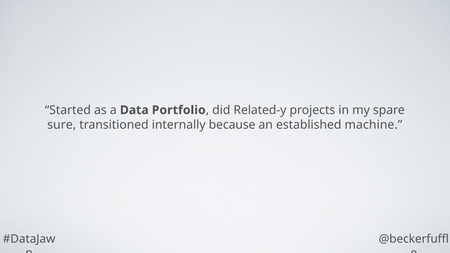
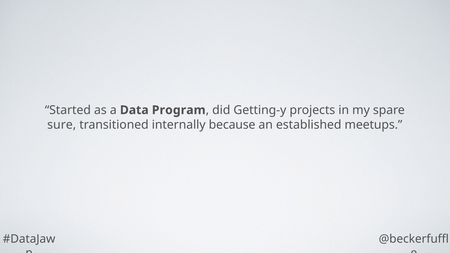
Portfolio: Portfolio -> Program (179, 110)
Related-y: Related-y -> Getting-y (260, 110)
machine: machine -> meetups (373, 125)
